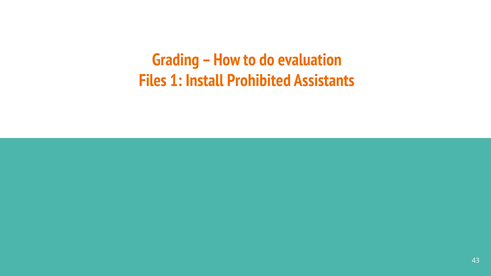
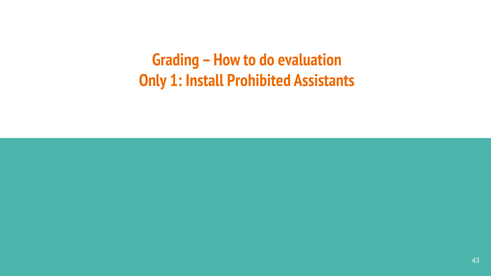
Files: Files -> Only (153, 81)
